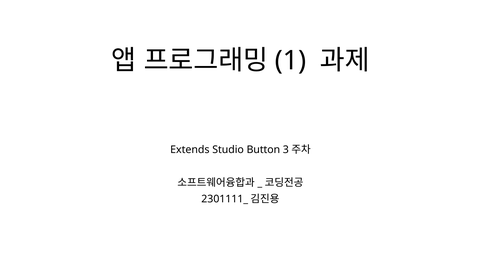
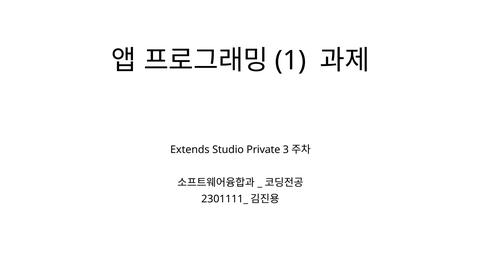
Button: Button -> Private (263, 150)
